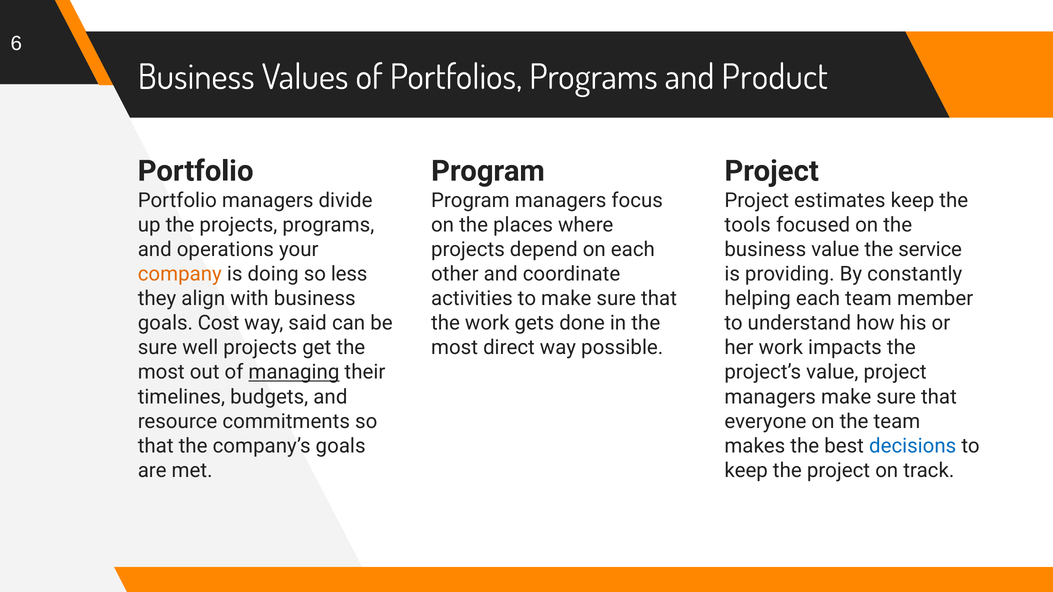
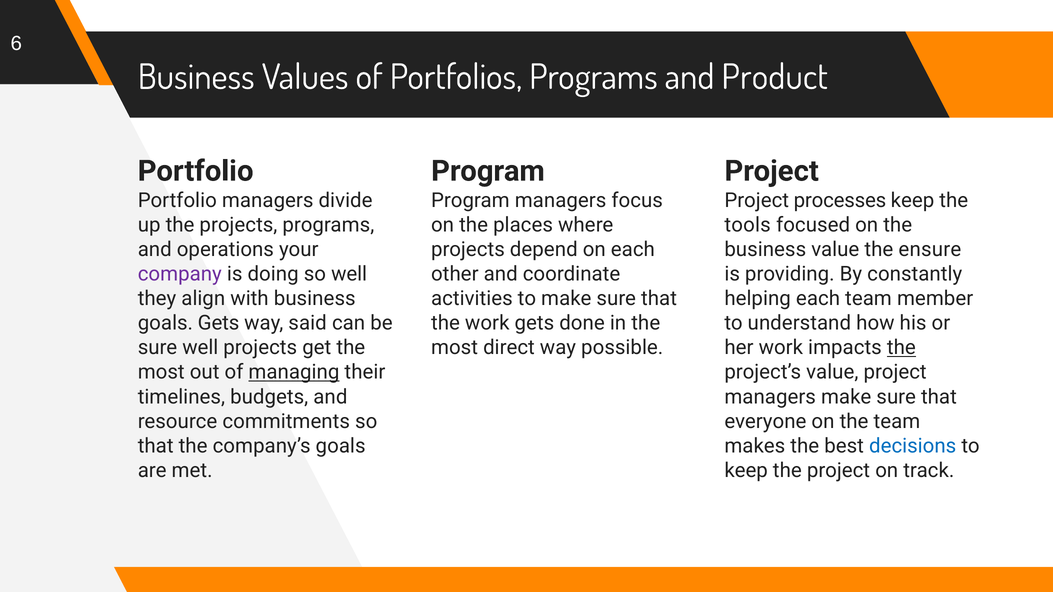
estimates: estimates -> processes (840, 200)
service: service -> ensure (930, 250)
company colour: orange -> purple (180, 274)
so less: less -> well (349, 274)
goals Cost: Cost -> Gets (219, 323)
the underline: none -> present (901, 348)
